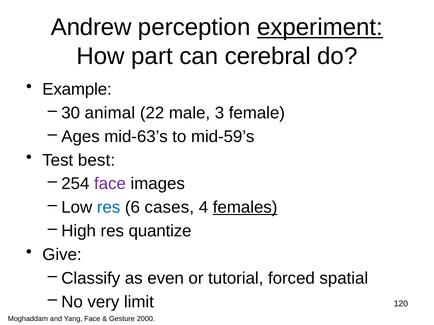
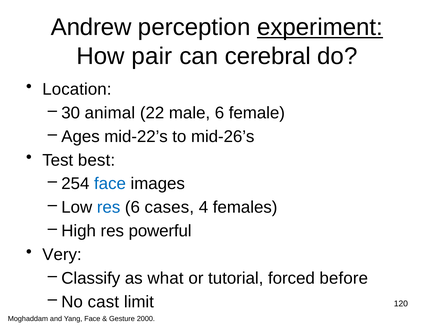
part: part -> pair (152, 56)
Example: Example -> Location (77, 89)
male 3: 3 -> 6 (219, 113)
mid-63’s: mid-63’s -> mid-22’s (136, 137)
mid-59’s: mid-59’s -> mid-26’s (223, 137)
face colour: purple -> blue (110, 184)
females underline: present -> none (245, 208)
quantize: quantize -> powerful (160, 231)
Give: Give -> Very (62, 255)
even: even -> what (166, 279)
spatial: spatial -> before (344, 279)
very: very -> cast (103, 302)
